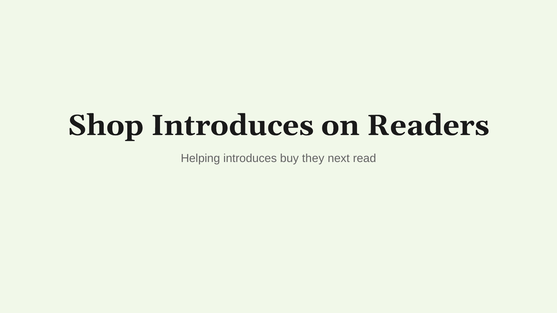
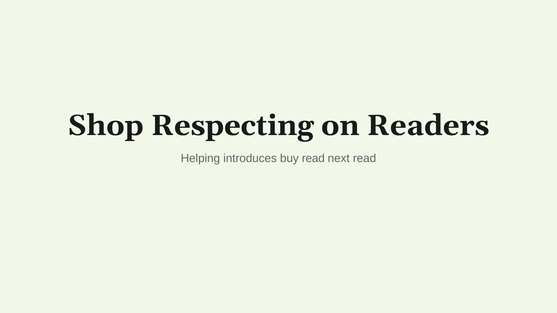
Shop Introduces: Introduces -> Respecting (232, 126)
buy they: they -> read (313, 158)
